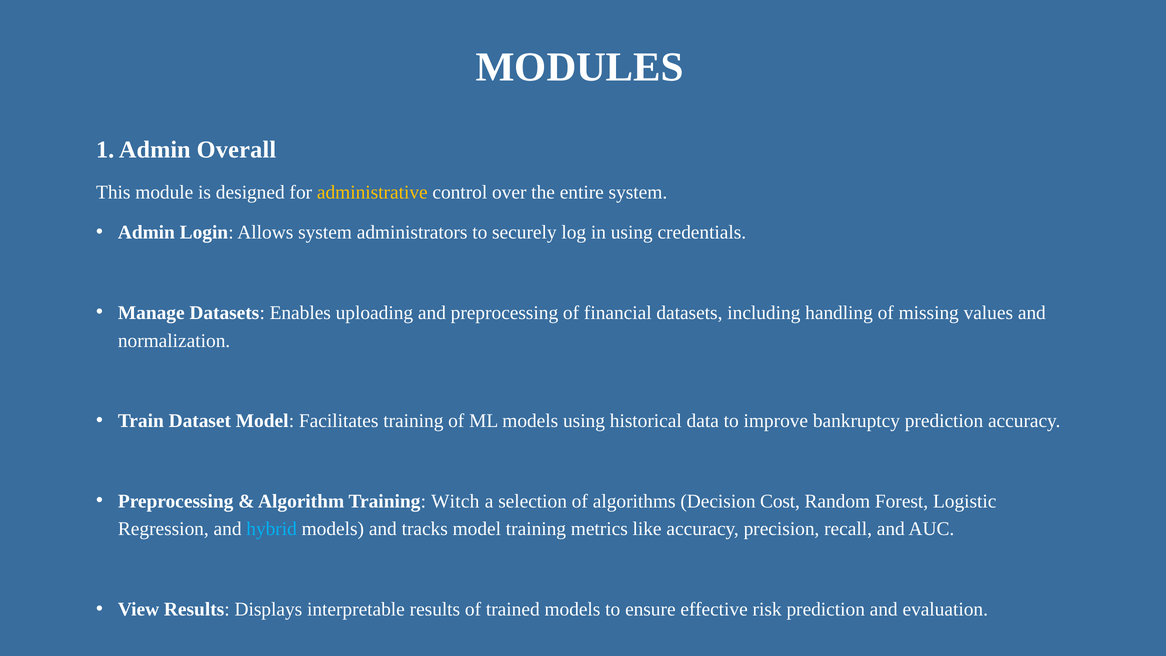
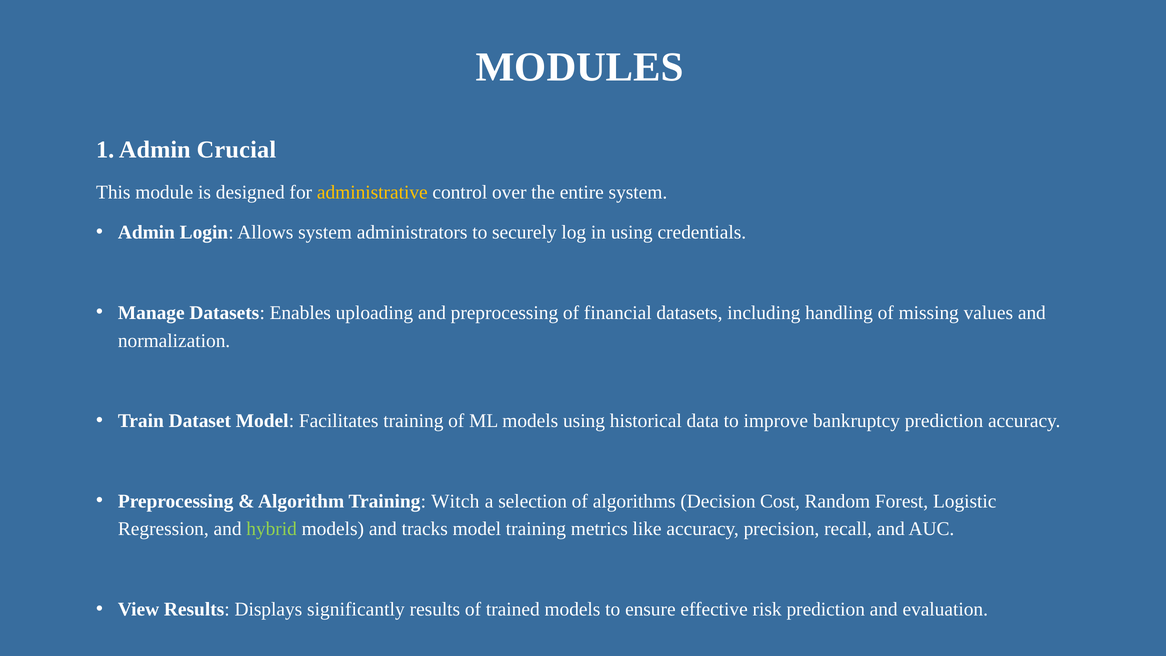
Overall: Overall -> Crucial (236, 150)
hybrid colour: light blue -> light green (272, 529)
interpretable: interpretable -> significantly (356, 609)
